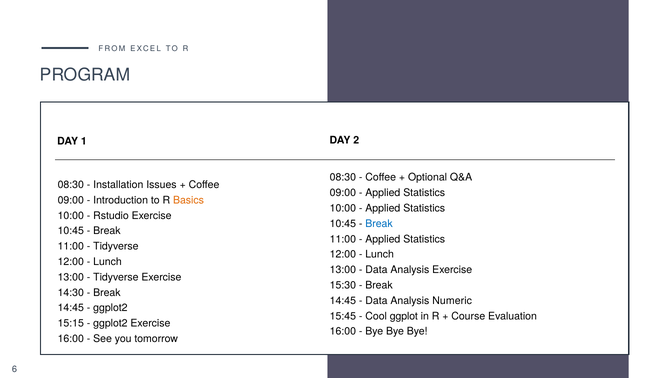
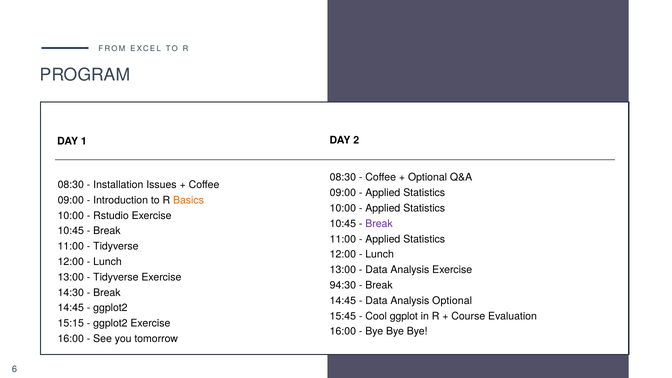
Break colour: blue -> purple (379, 224)
15:30: 15:30 -> 94:30 (343, 285)
Analysis Numeric: Numeric -> Optional (452, 301)
